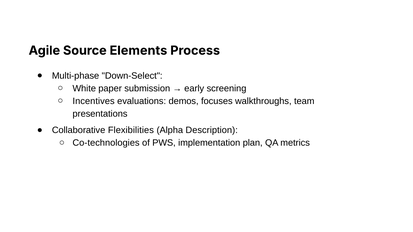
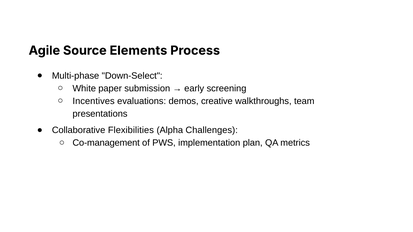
focuses: focuses -> creative (217, 101)
Description: Description -> Challenges (212, 130)
Co-technologies: Co-technologies -> Co-management (106, 143)
